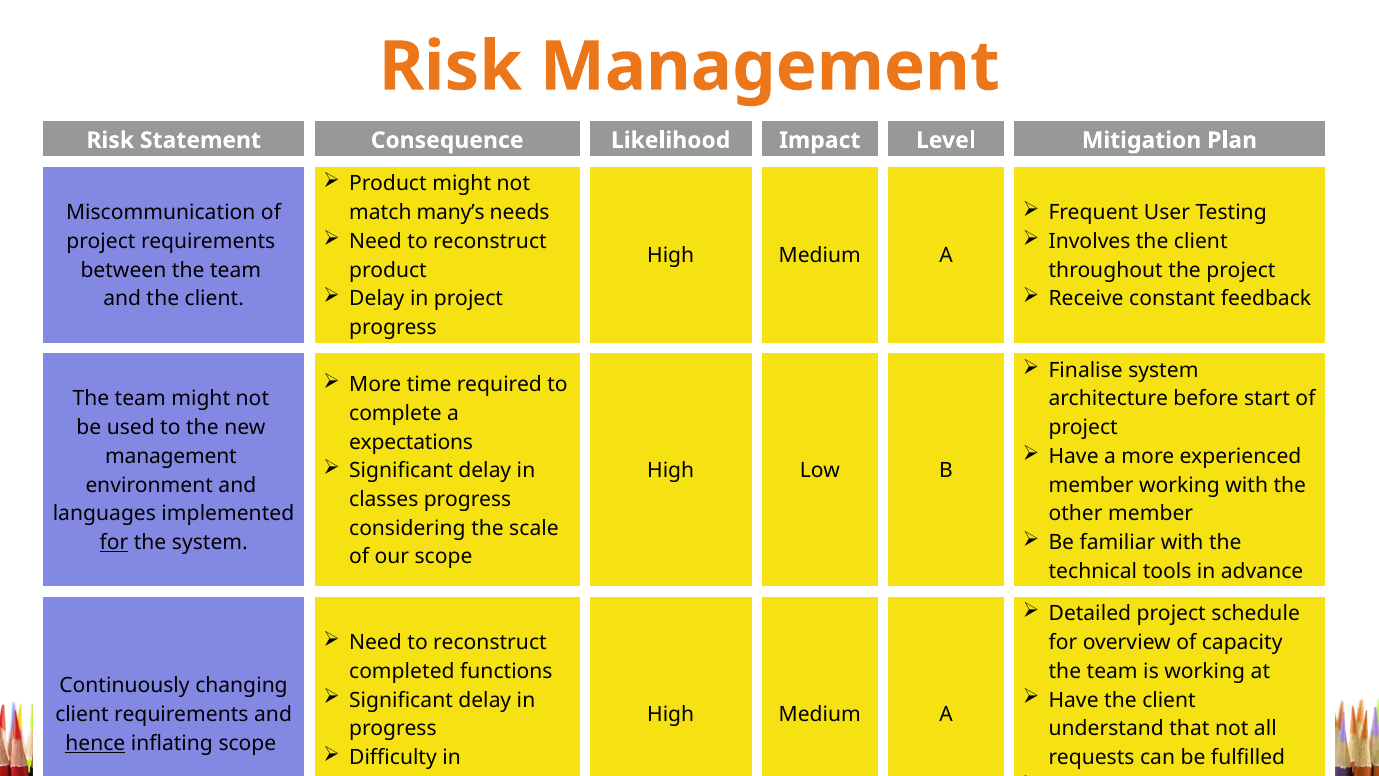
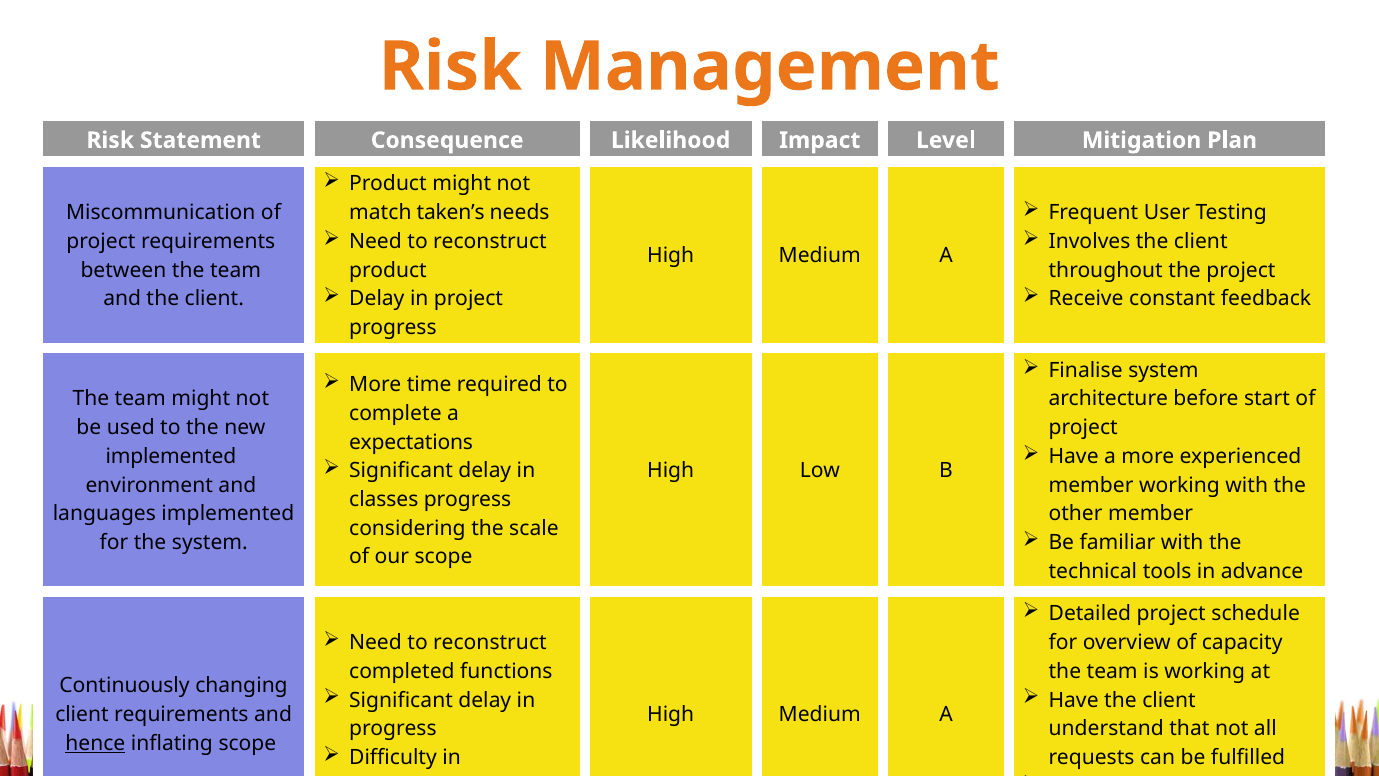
many’s: many’s -> taken’s (451, 213)
management: management -> implemented (171, 456)
for underline: present -> none (114, 542)
